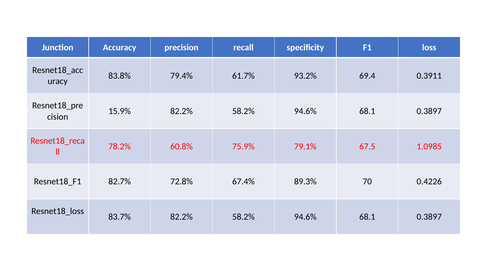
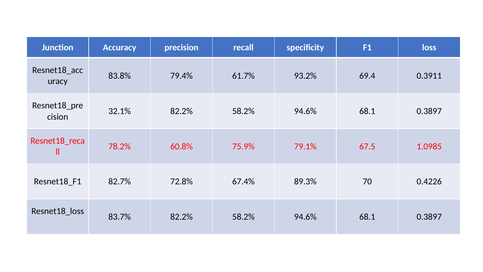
15.9%: 15.9% -> 32.1% (120, 111)
